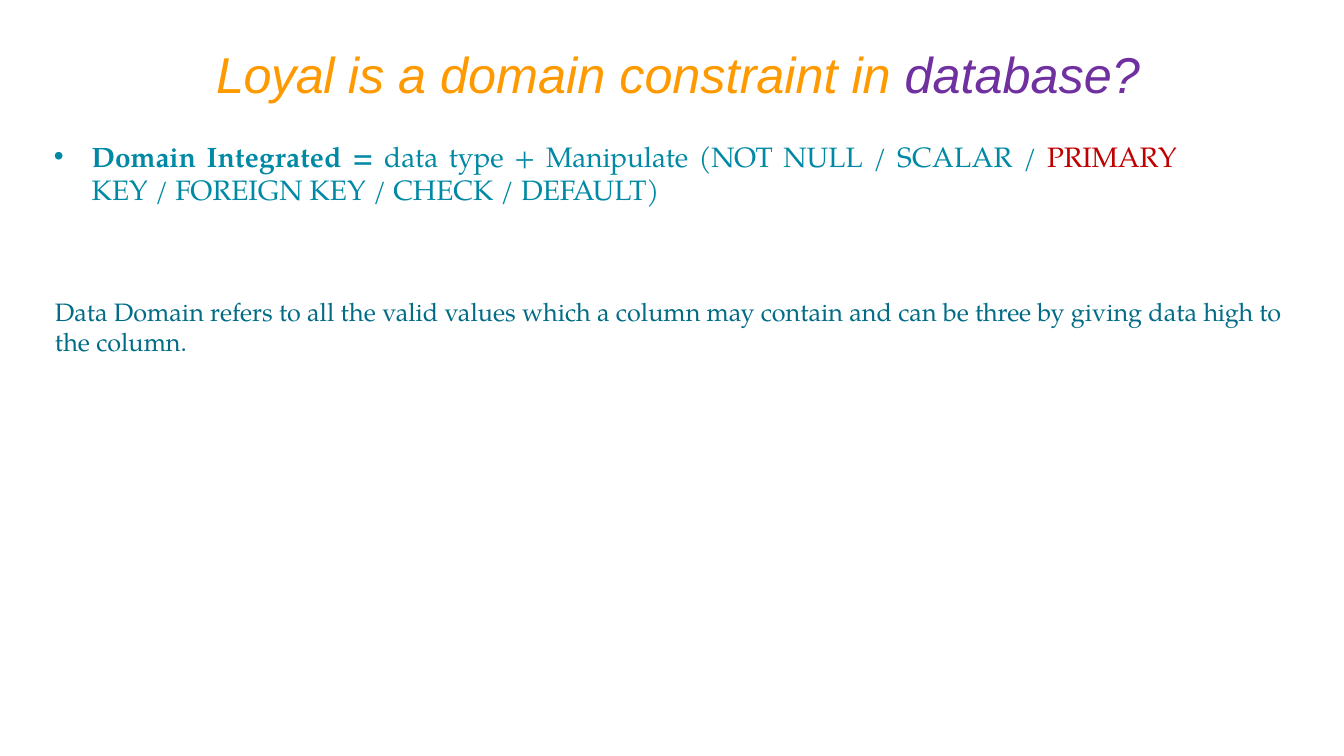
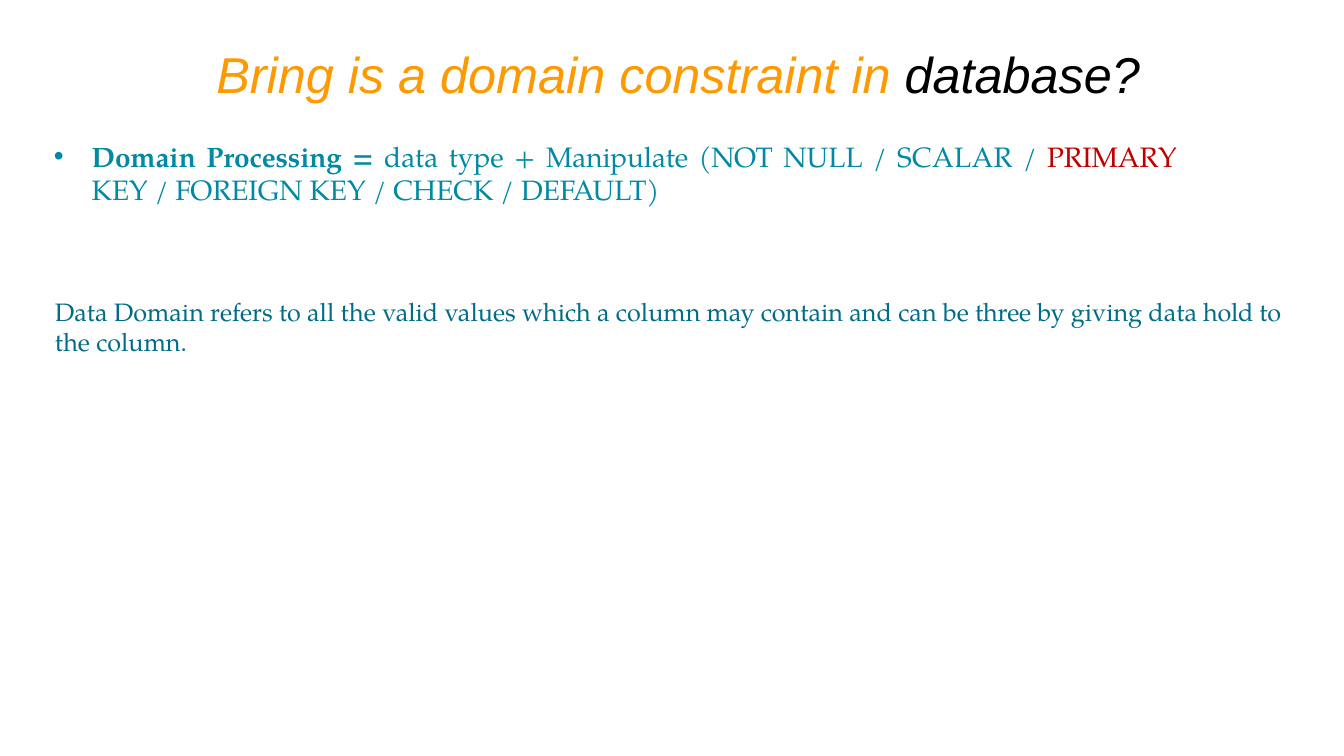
Loyal: Loyal -> Bring (275, 77)
database colour: purple -> black (1022, 77)
Integrated: Integrated -> Processing (274, 158)
high: high -> hold (1228, 313)
